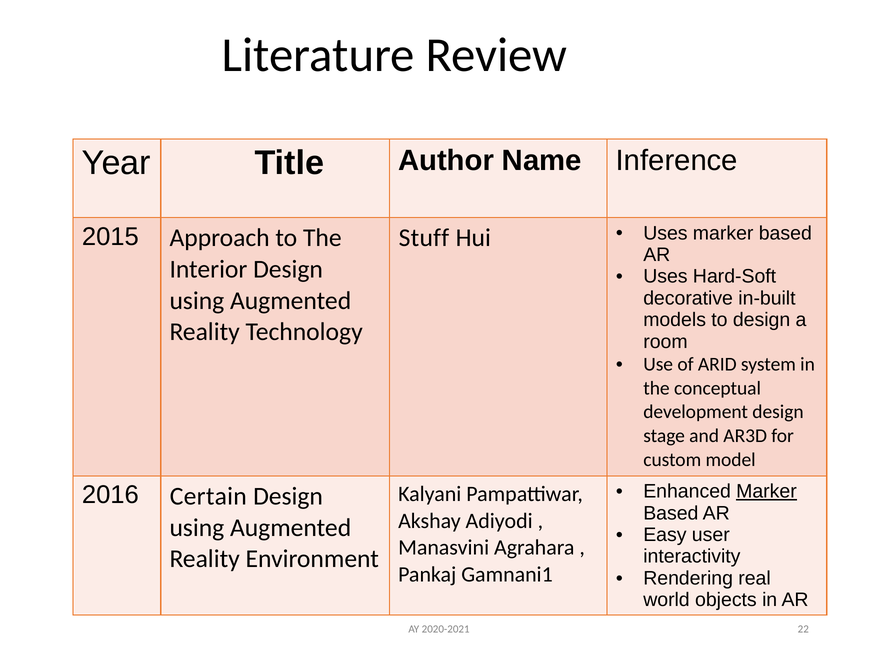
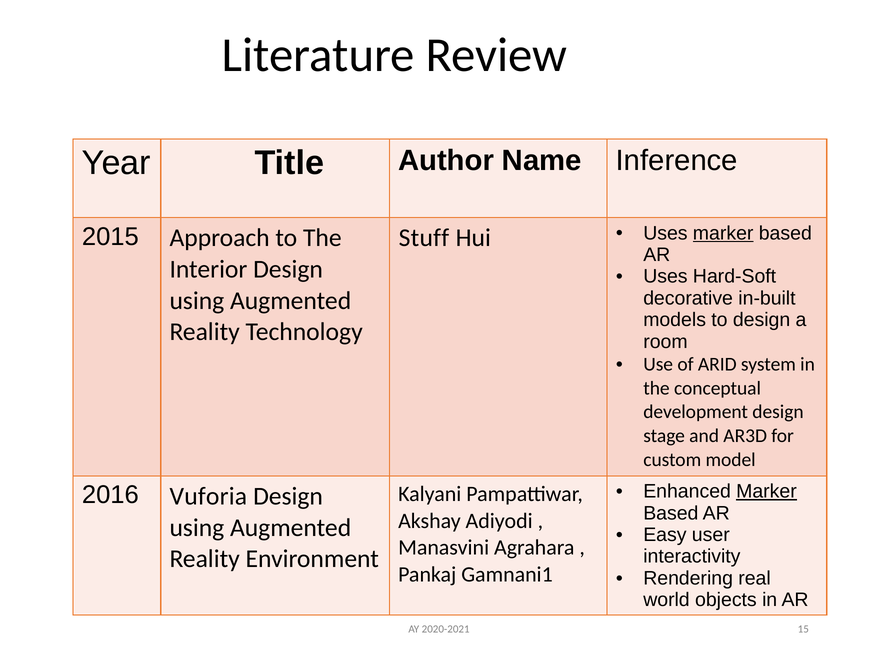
marker underline: none -> present (723, 233)
Certain: Certain -> Vuforia (208, 496)
22: 22 -> 15 (803, 629)
